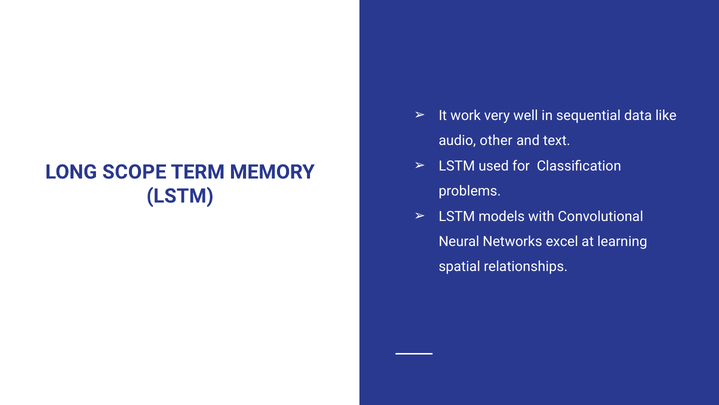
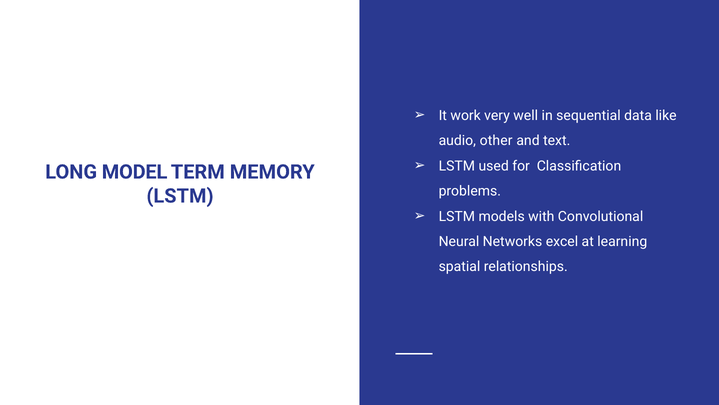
SCOPE: SCOPE -> MODEL (135, 172)
